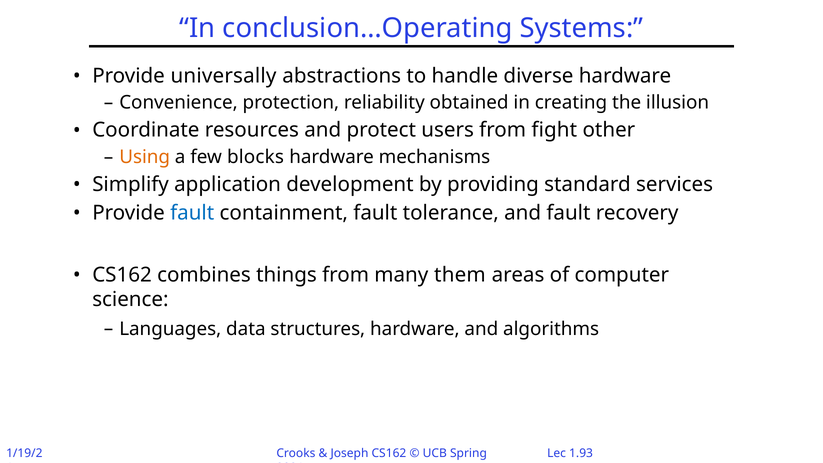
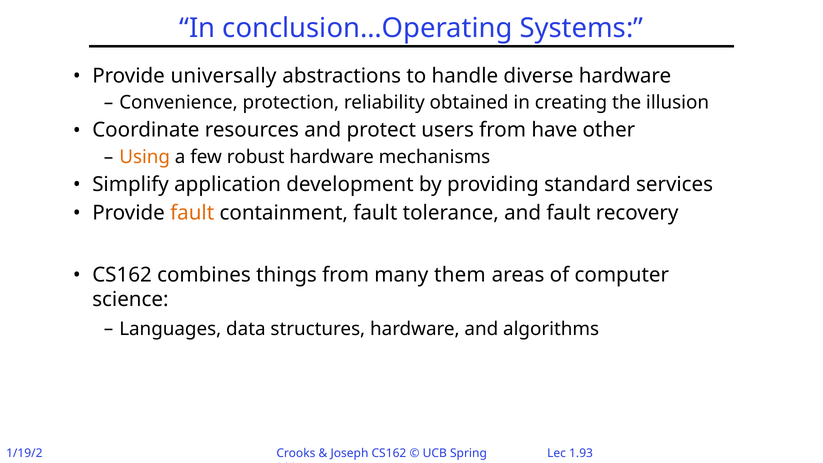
fight: fight -> have (554, 130)
blocks: blocks -> robust (256, 157)
fault colour: blue -> orange (192, 213)
